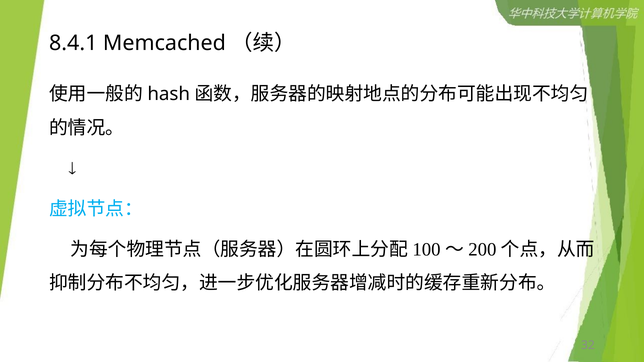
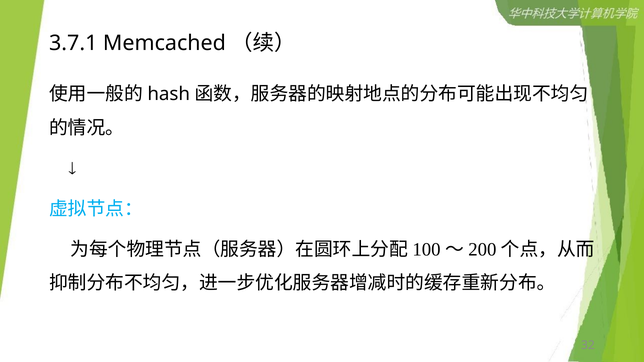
8.4.1: 8.4.1 -> 3.7.1 (73, 43)
